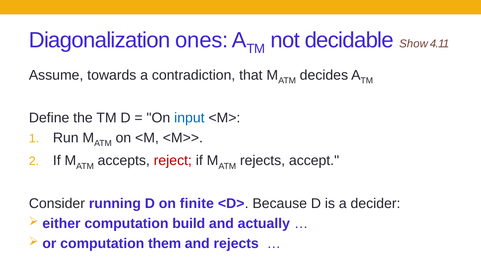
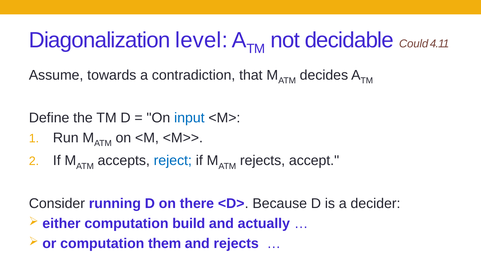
ones: ones -> level (202, 40)
Show: Show -> Could (414, 44)
reject colour: red -> blue (173, 160)
finite: finite -> there (197, 203)
